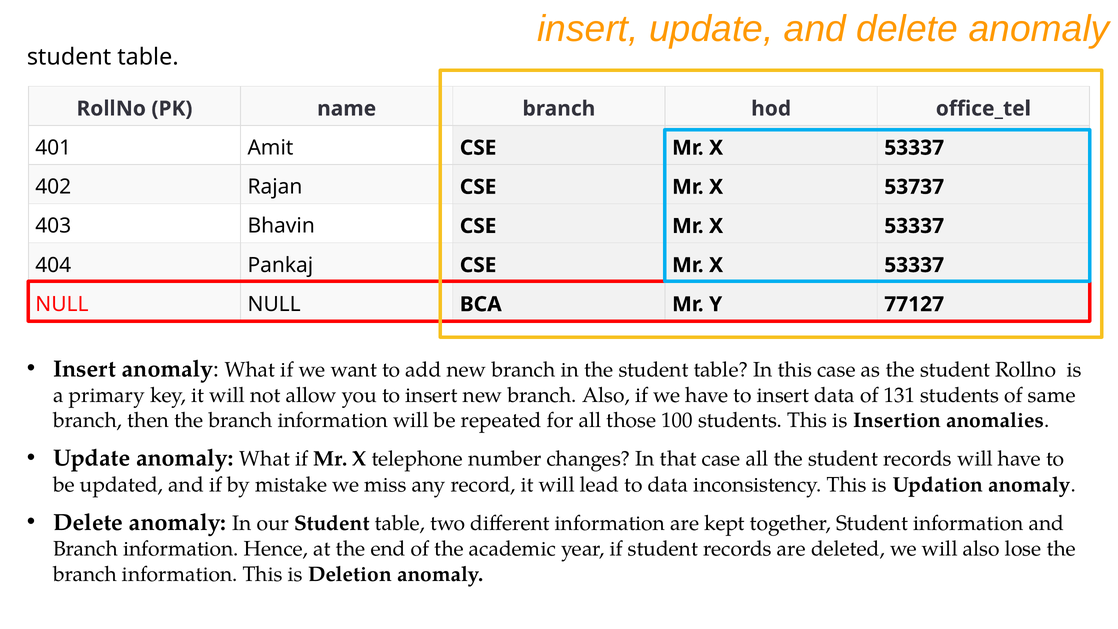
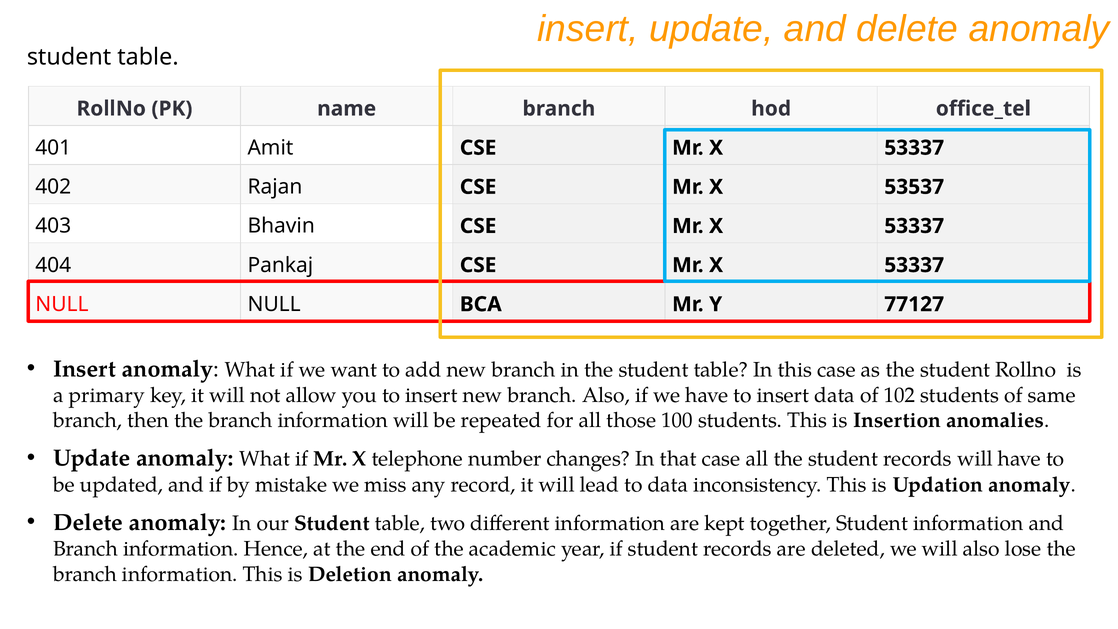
53737: 53737 -> 53537 (914, 187)
131: 131 -> 102 (899, 395)
